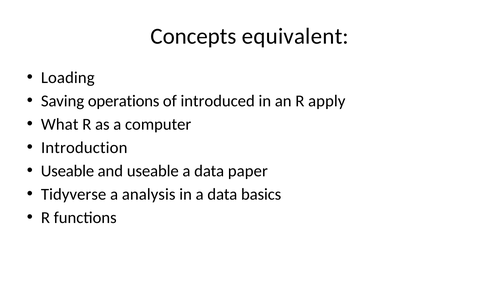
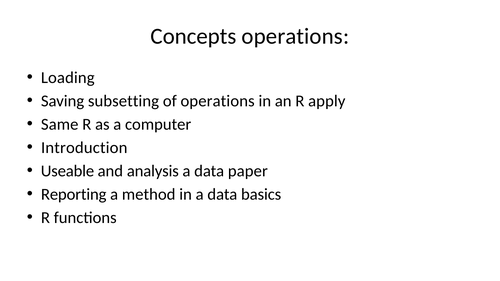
Concepts equivalent: equivalent -> operations (295, 36)
operations: operations -> subsetting (124, 101)
of introduced: introduced -> operations (218, 101)
What: What -> Same (60, 124)
and useable: useable -> analysis (153, 171)
Tidyverse: Tidyverse -> Reporting (74, 194)
analysis: analysis -> method (149, 194)
